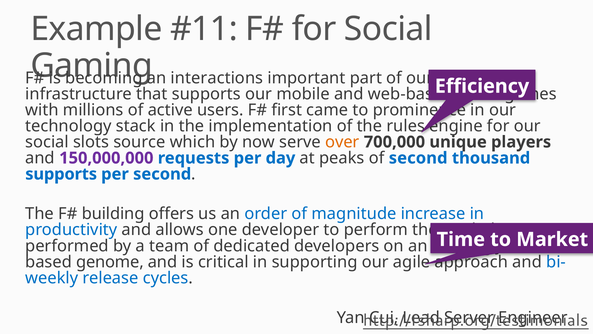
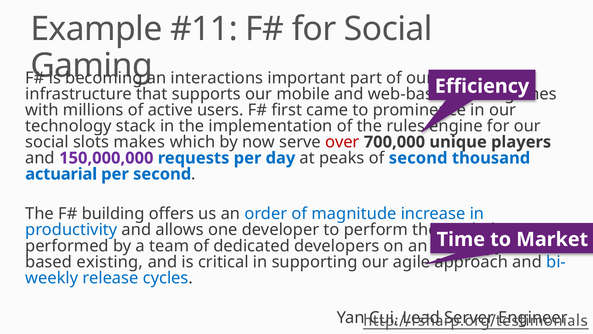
source: source -> makes (139, 142)
over colour: orange -> red (342, 142)
supports: supports -> actuarial (61, 174)
genome: genome -> existing (110, 262)
